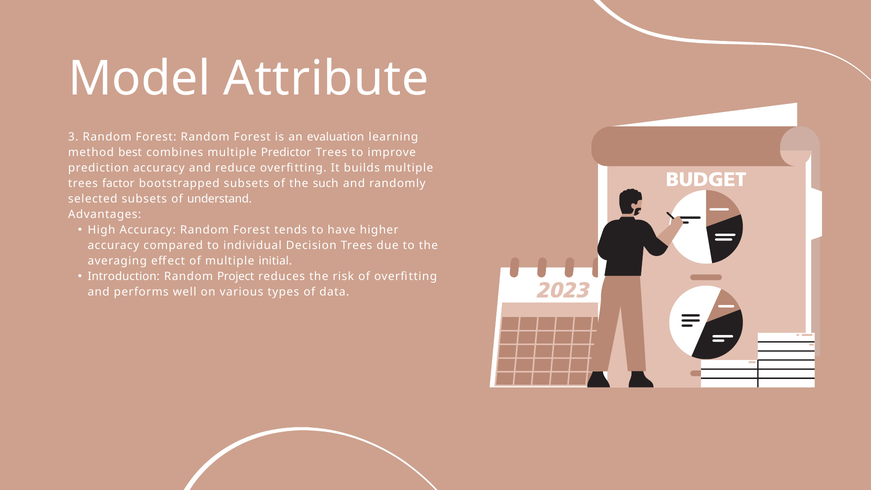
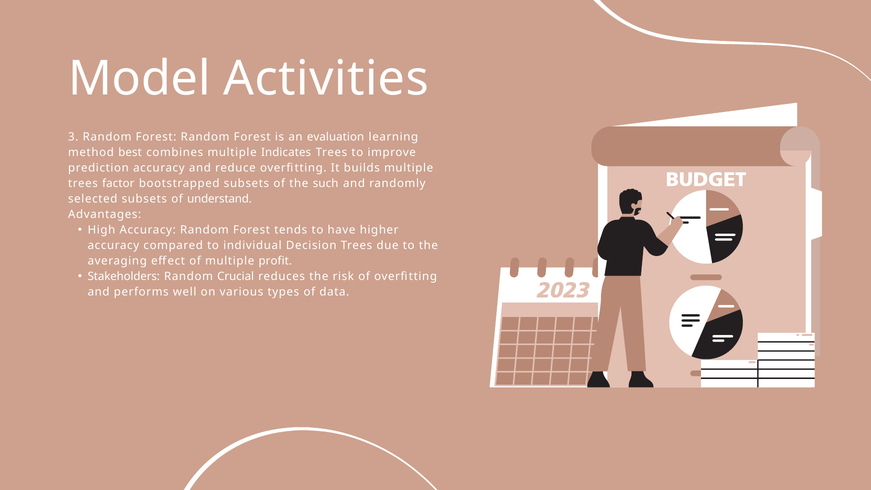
Attribute: Attribute -> Activities (326, 79)
Predictor: Predictor -> Indicates (286, 152)
initial: initial -> profit (275, 261)
Introduction: Introduction -> Stakeholders (124, 276)
Project: Project -> Crucial (236, 276)
